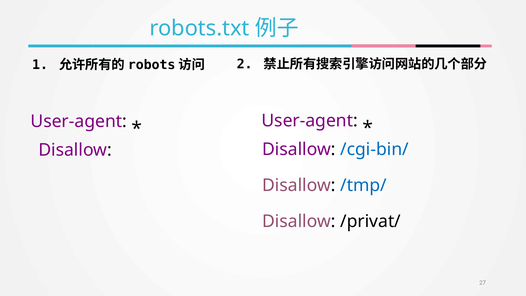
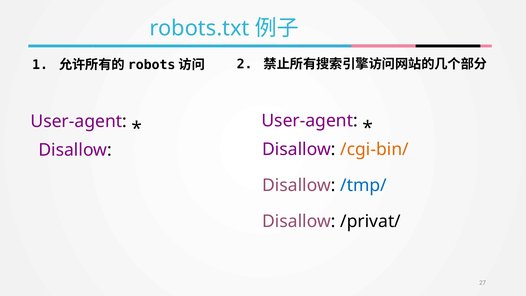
/cgi-bin/ colour: blue -> orange (374, 149)
